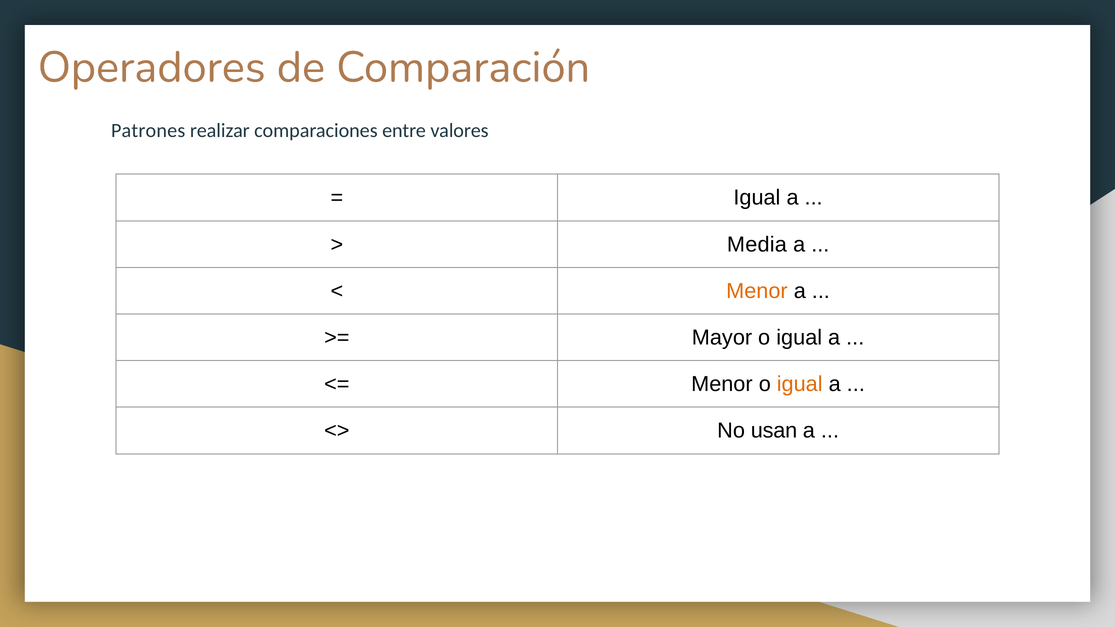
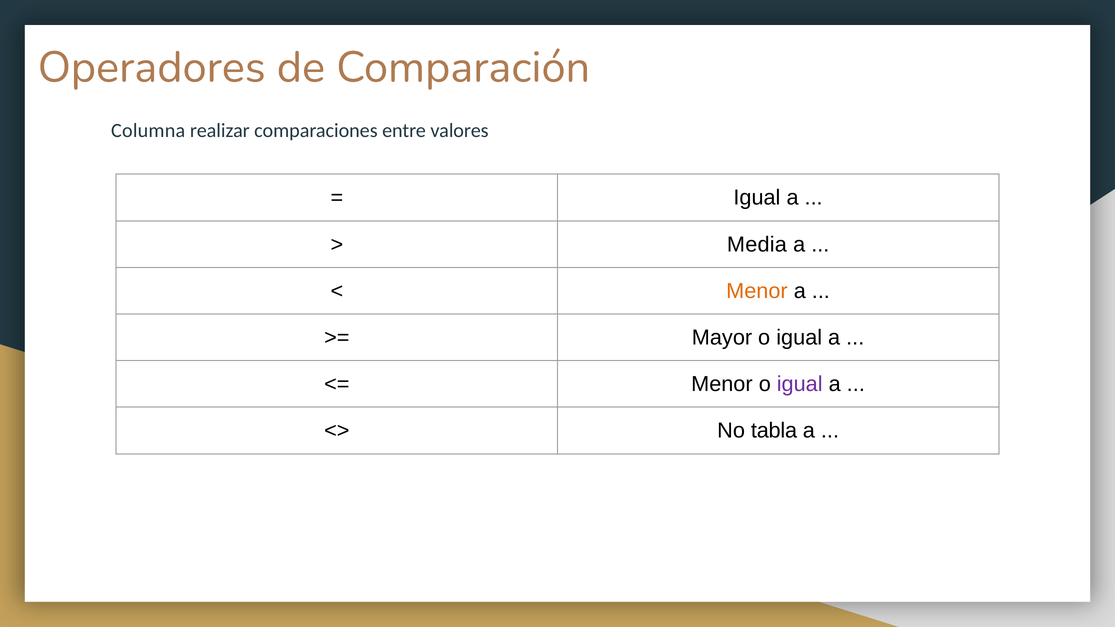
Patrones: Patrones -> Columna (148, 131)
igual colour: orange -> purple (800, 384)
usan: usan -> tabla (774, 431)
